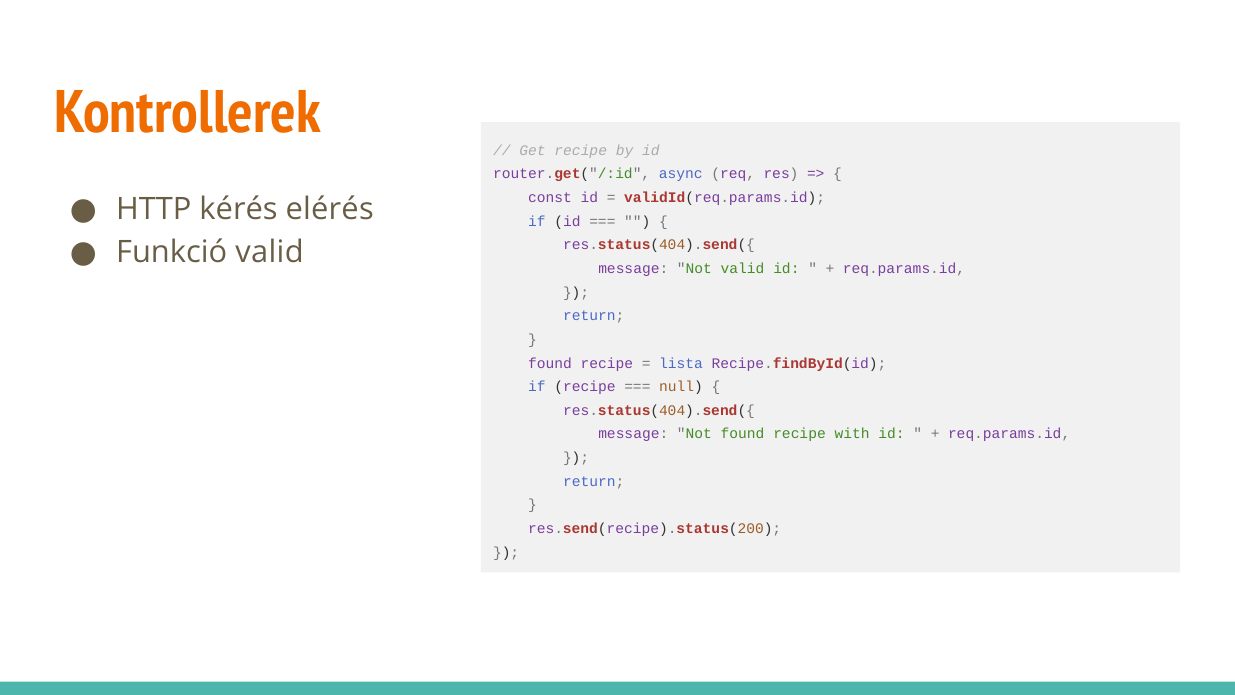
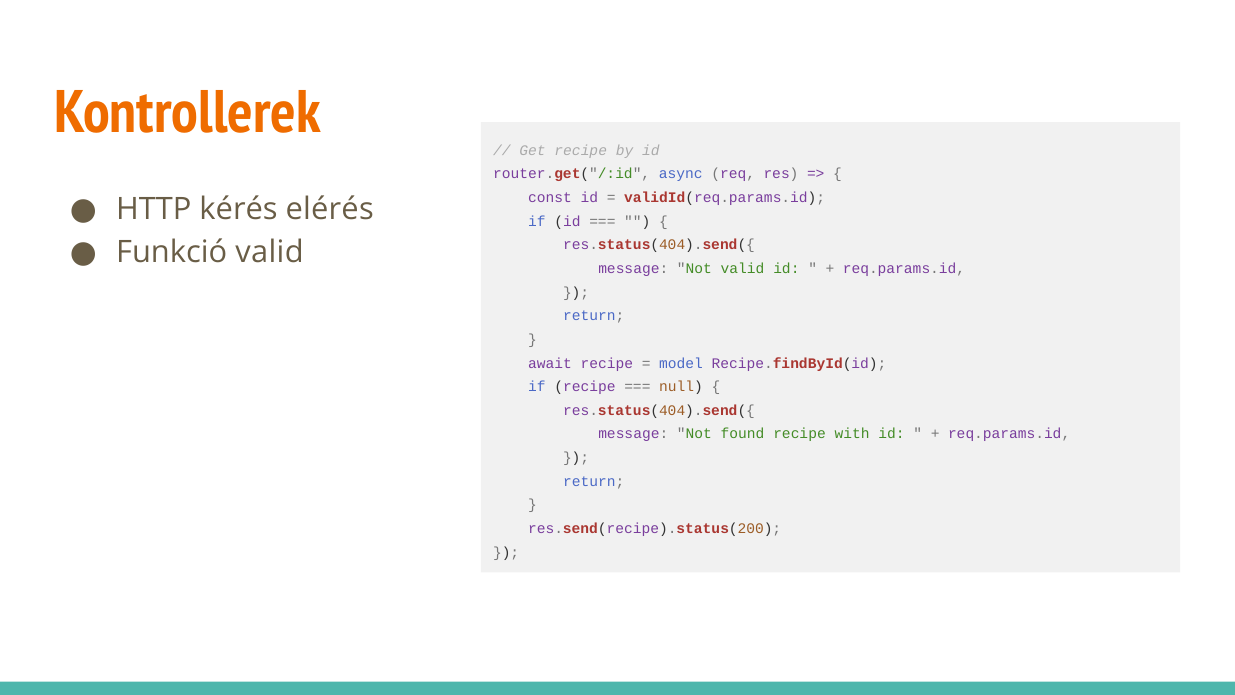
found: found -> await (550, 363)
lista: lista -> model (681, 363)
